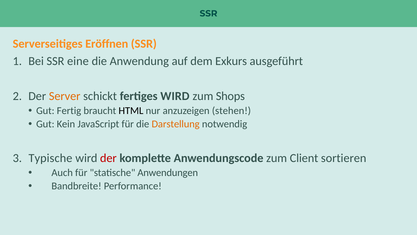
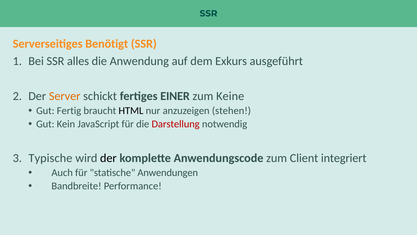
Eröffnen: Eröffnen -> Benötigt (107, 44)
eine: eine -> alles (78, 61)
fertiges WIRD: WIRD -> EINER (175, 96)
Shops: Shops -> Keine (230, 96)
Darstellung colour: orange -> red (176, 124)
der colour: red -> black (108, 158)
sortieren: sortieren -> integriert (344, 158)
